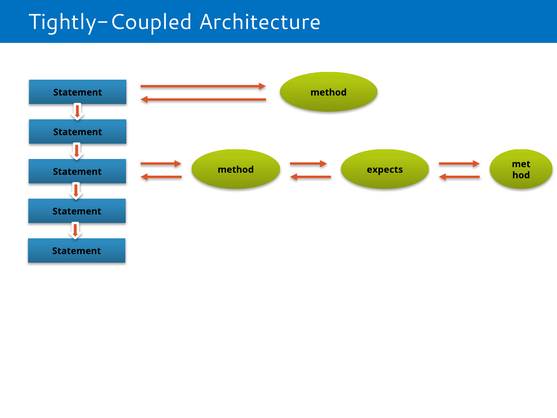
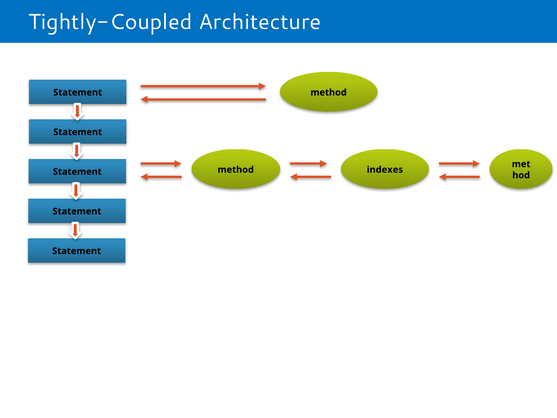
expects: expects -> indexes (385, 170)
